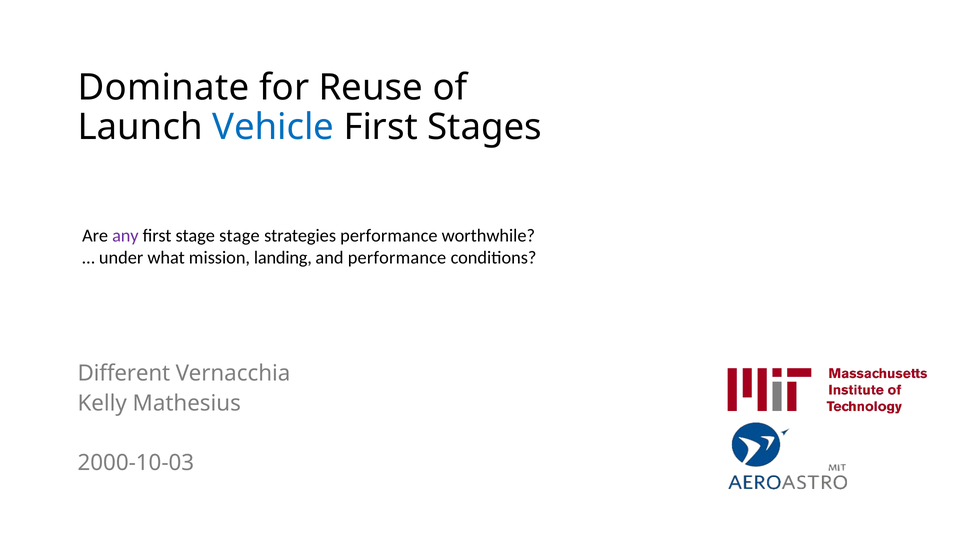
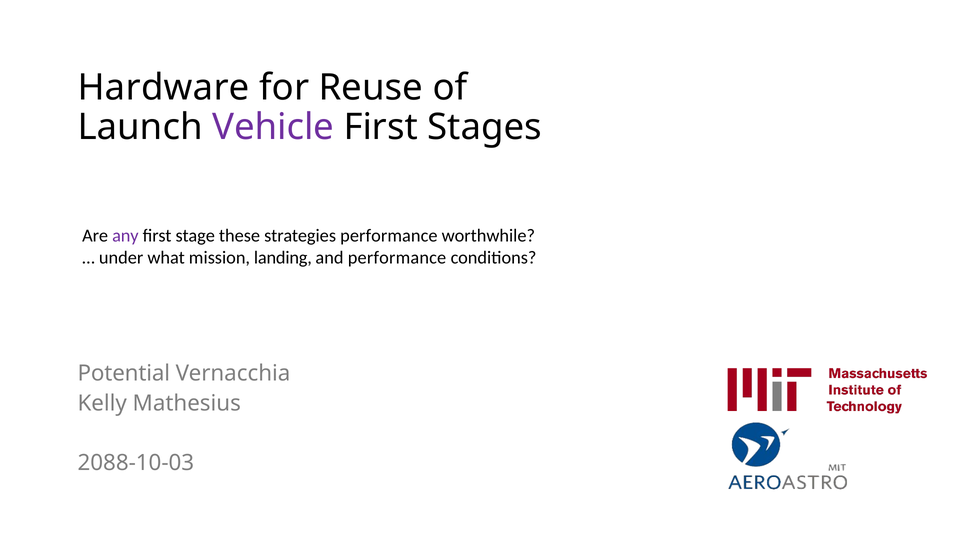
Dominate: Dominate -> Hardware (164, 88)
Vehicle colour: blue -> purple (273, 127)
stage stage: stage -> these (240, 236)
Different: Different -> Potential (124, 373)
2000-10-03: 2000-10-03 -> 2088-10-03 (136, 463)
